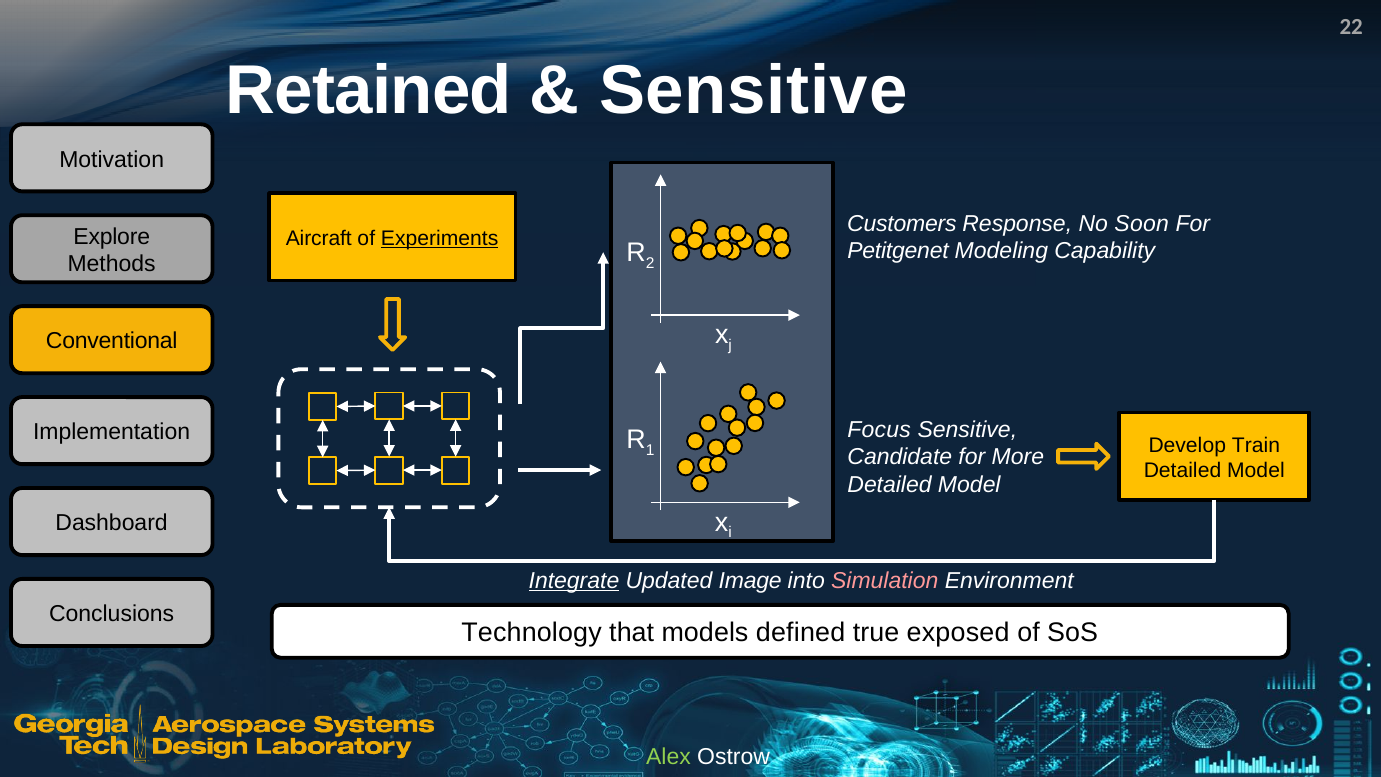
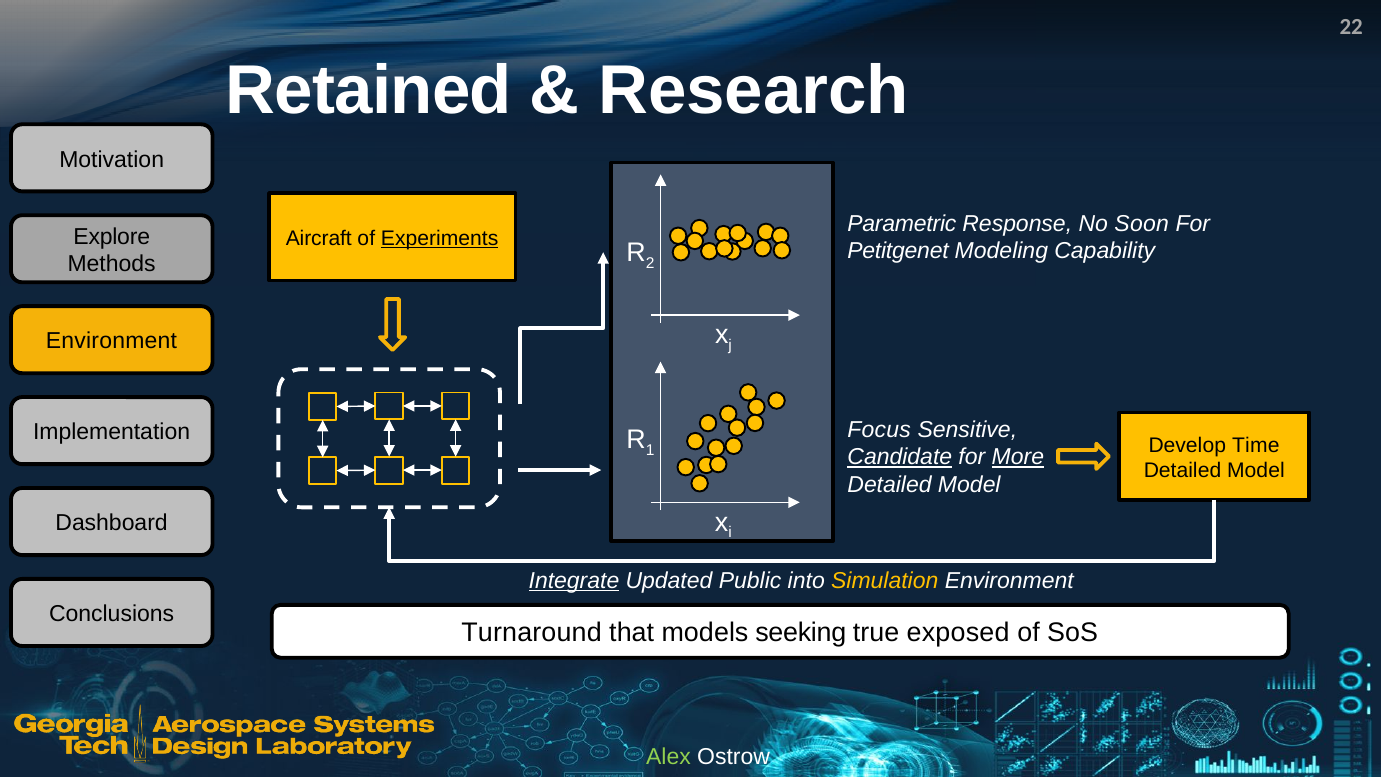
Sensitive: Sensitive -> Research (754, 91)
Customers: Customers -> Parametric (902, 224)
Conventional: Conventional -> Environment (111, 341)
Train: Train -> Time (1256, 445)
Candidate underline: none -> present (900, 457)
More underline: none -> present (1018, 457)
Image: Image -> Public (750, 580)
Simulation colour: pink -> yellow (885, 580)
Technology: Technology -> Turnaround (532, 633)
defined: defined -> seeking (801, 633)
